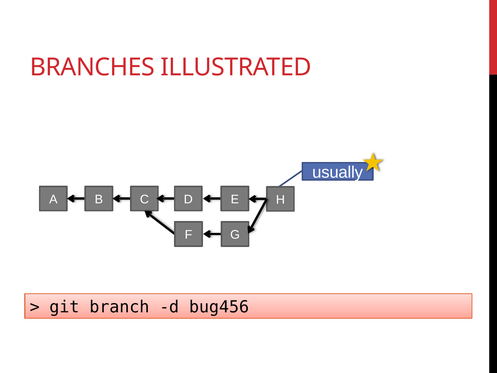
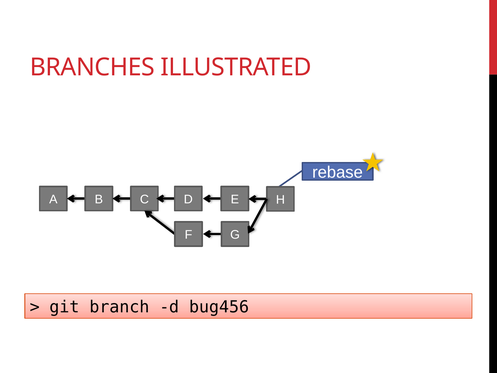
usually: usually -> rebase (338, 172)
